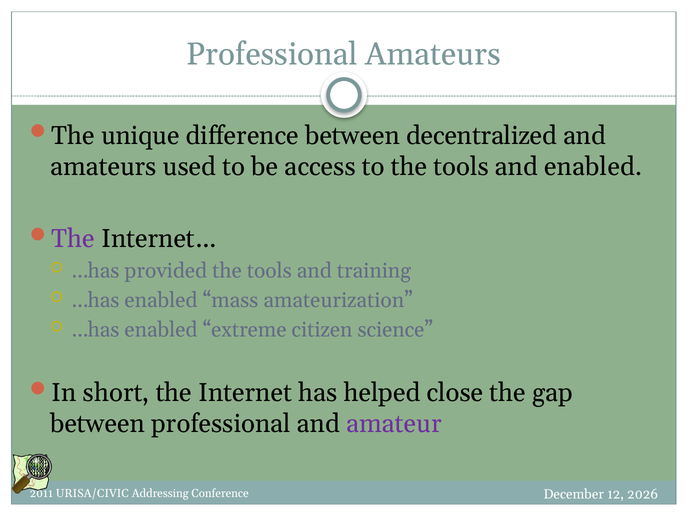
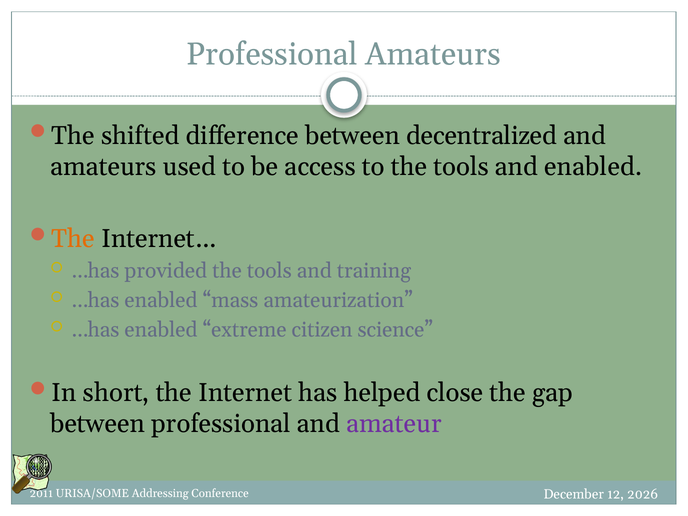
unique: unique -> shifted (140, 136)
The colour: purple -> orange (73, 239)
URISA/CIVIC: URISA/CIVIC -> URISA/SOME (92, 493)
